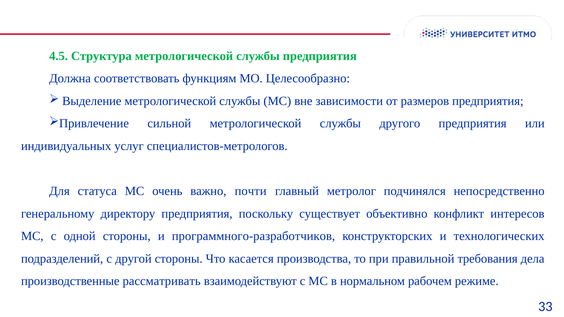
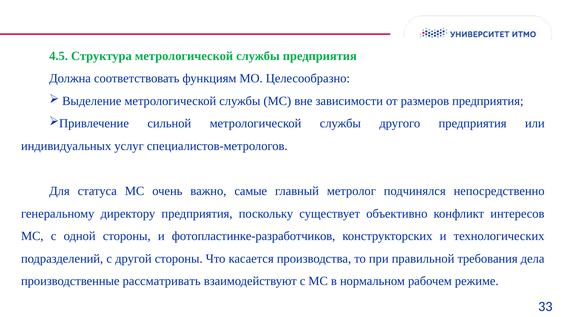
почти: почти -> самые (251, 191)
программного-разработчиков: программного-разработчиков -> фотопластинке-разработчиков (254, 236)
